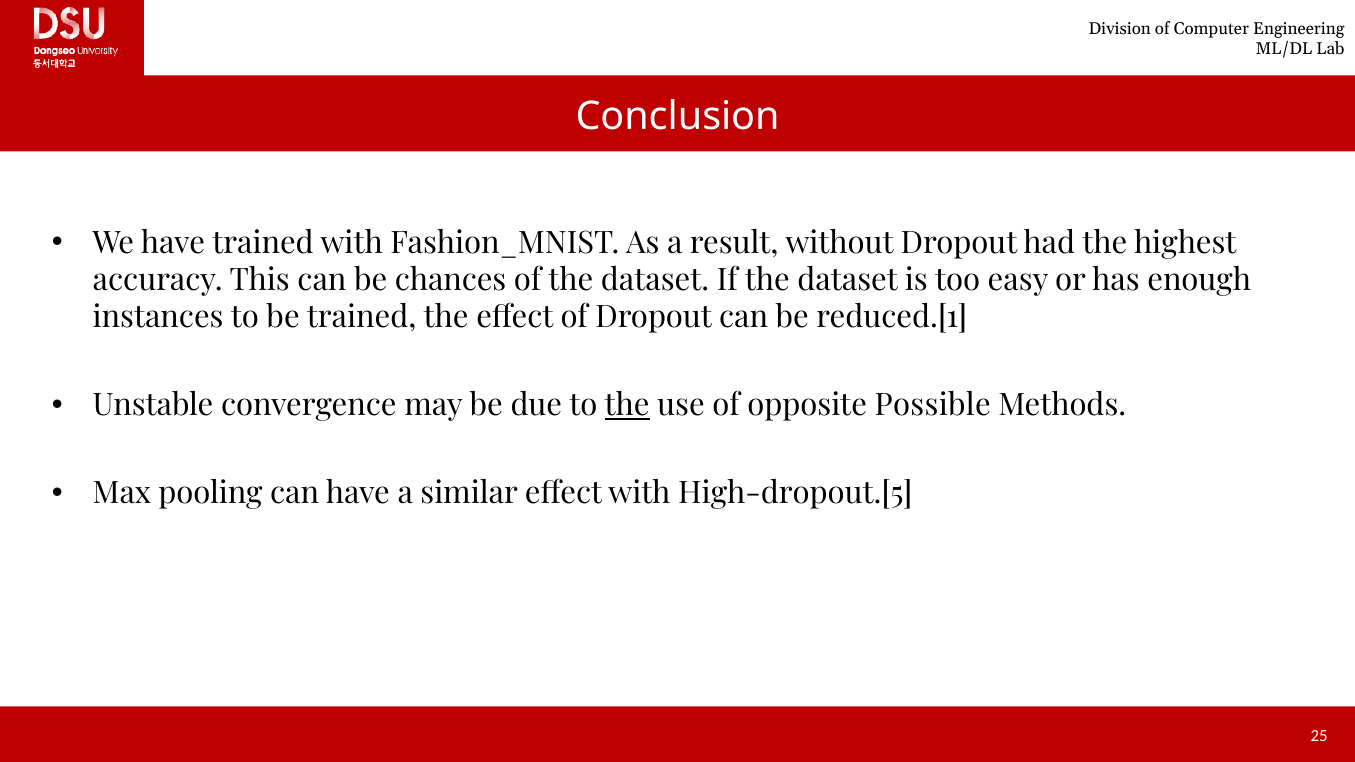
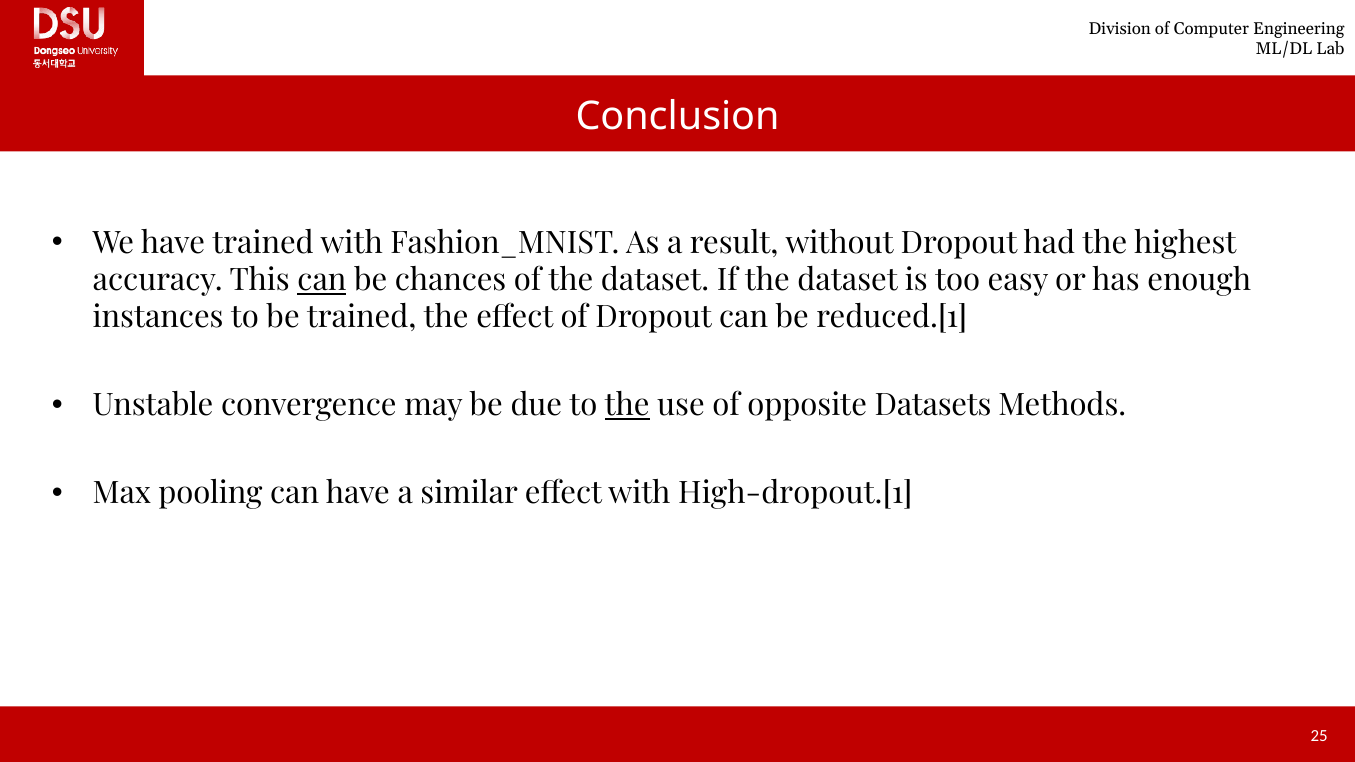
can underline: none -> present (322, 280)
Possible: Possible -> Datasets (933, 406)
High-dropout.[5: High-dropout.[5 -> High-dropout.[1 (795, 494)
